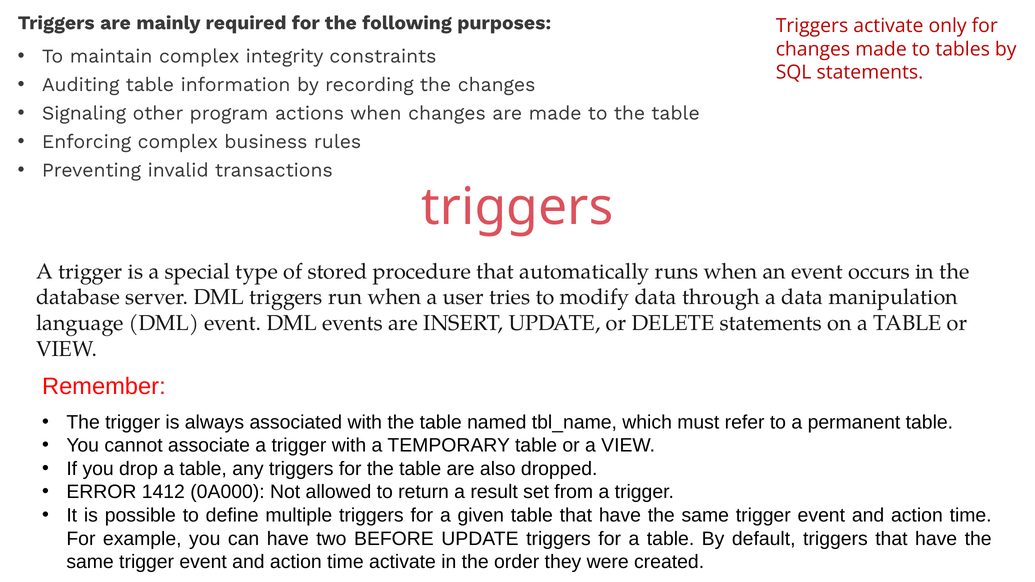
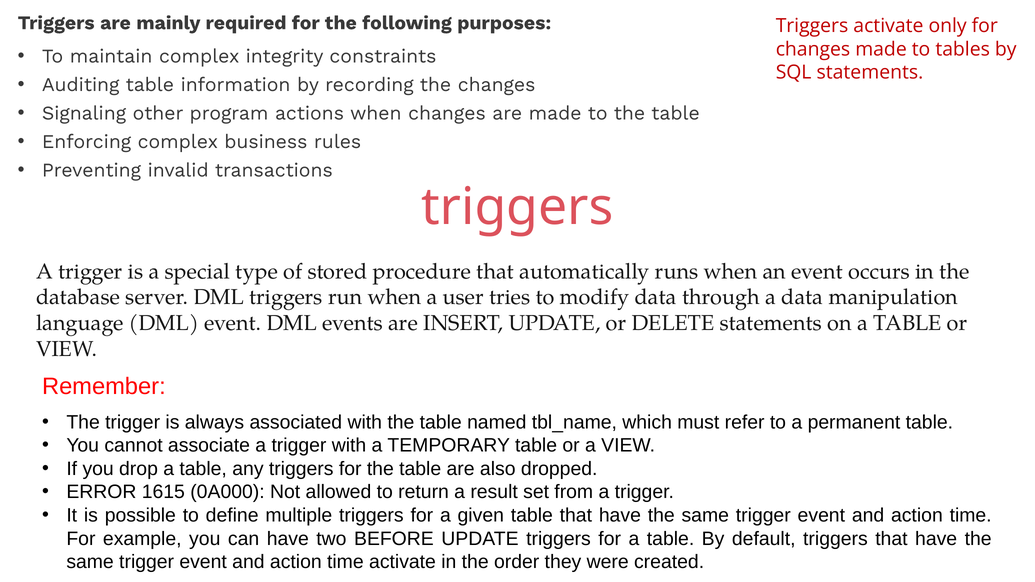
1412: 1412 -> 1615 (163, 492)
